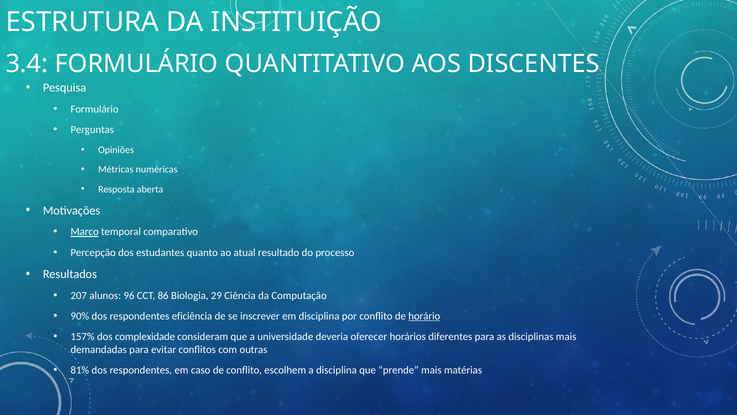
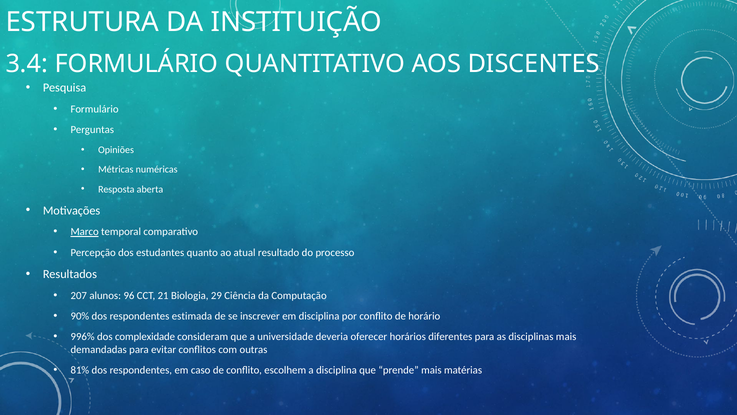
86: 86 -> 21 (163, 295)
eficiência: eficiência -> estimada (192, 316)
horário underline: present -> none (424, 316)
157%: 157% -> 996% (83, 336)
